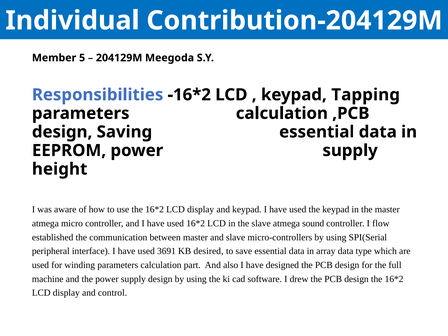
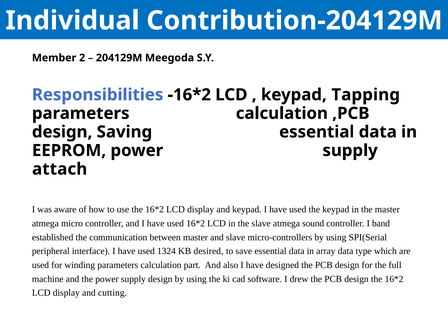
5: 5 -> 2 (82, 58)
height: height -> attach (60, 169)
flow: flow -> band (381, 223)
3691: 3691 -> 1324 (166, 251)
control: control -> cutting (113, 293)
